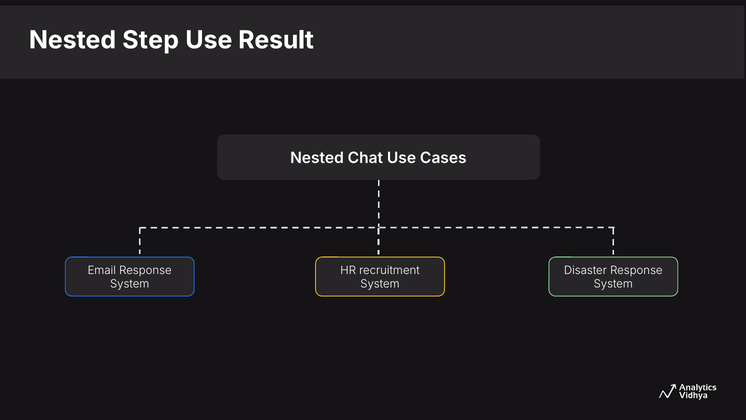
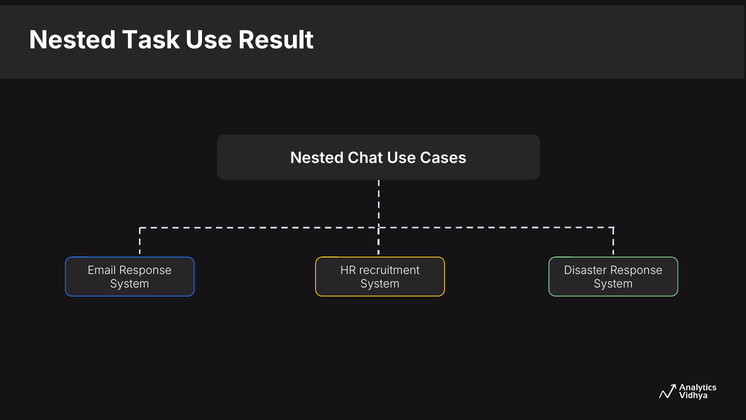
Step: Step -> Task (151, 40)
